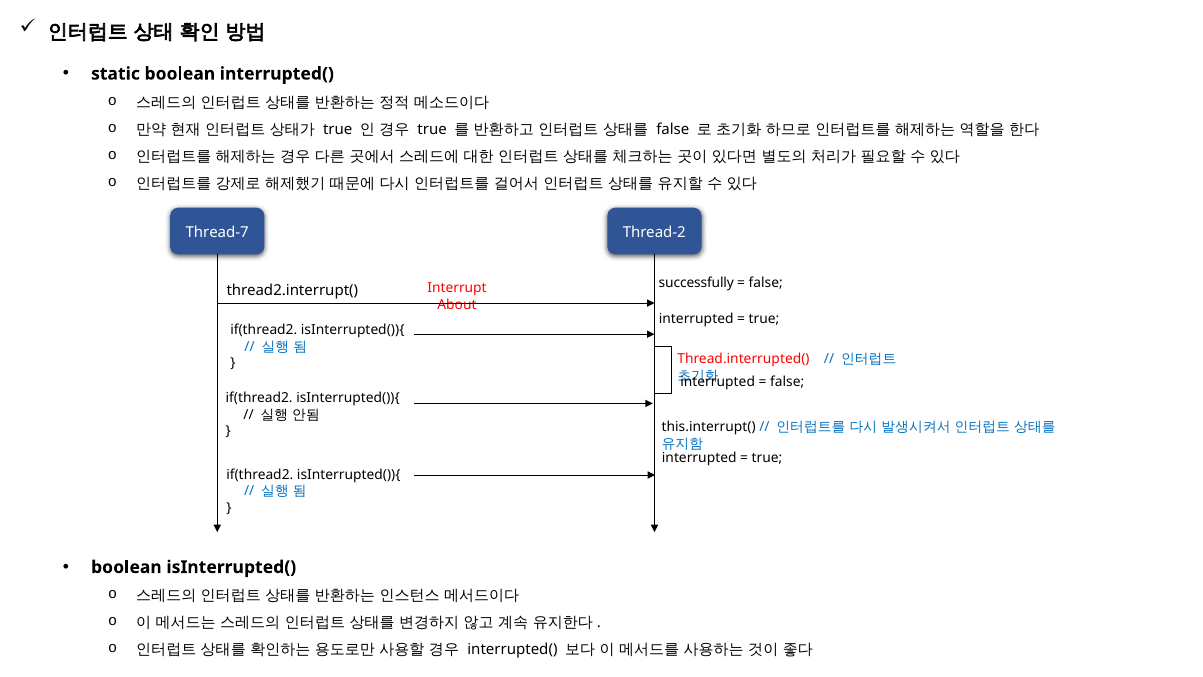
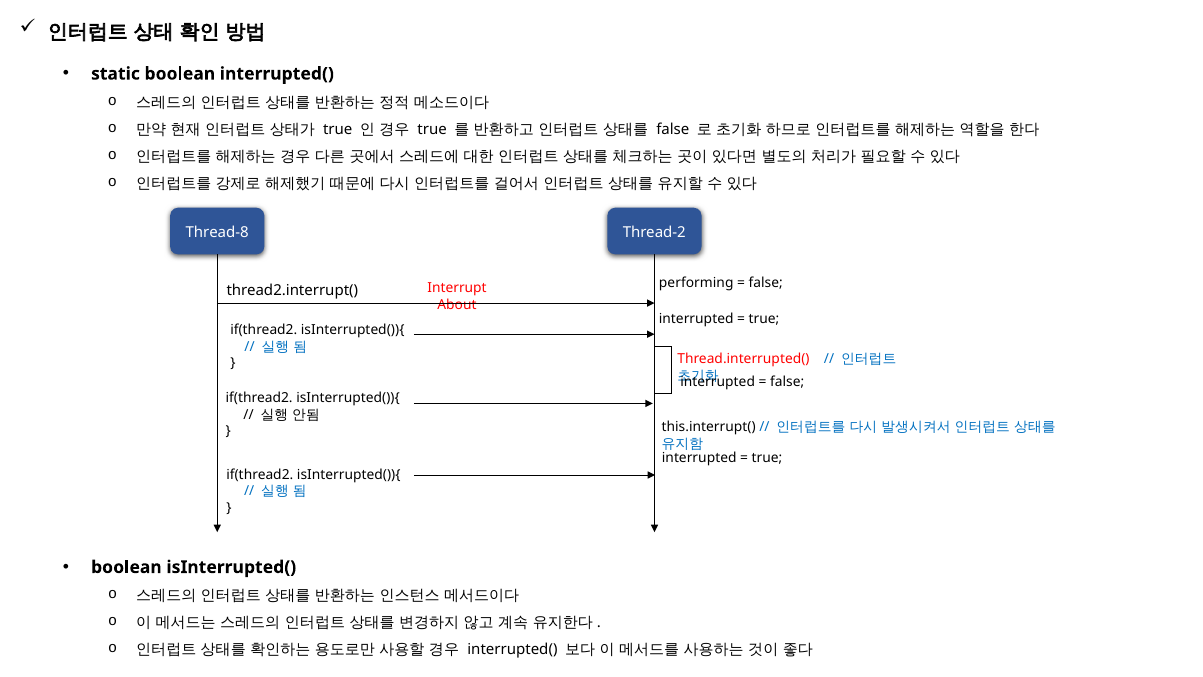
Thread-7: Thread-7 -> Thread-8 (217, 232)
successfully: successfully -> performing (696, 283)
